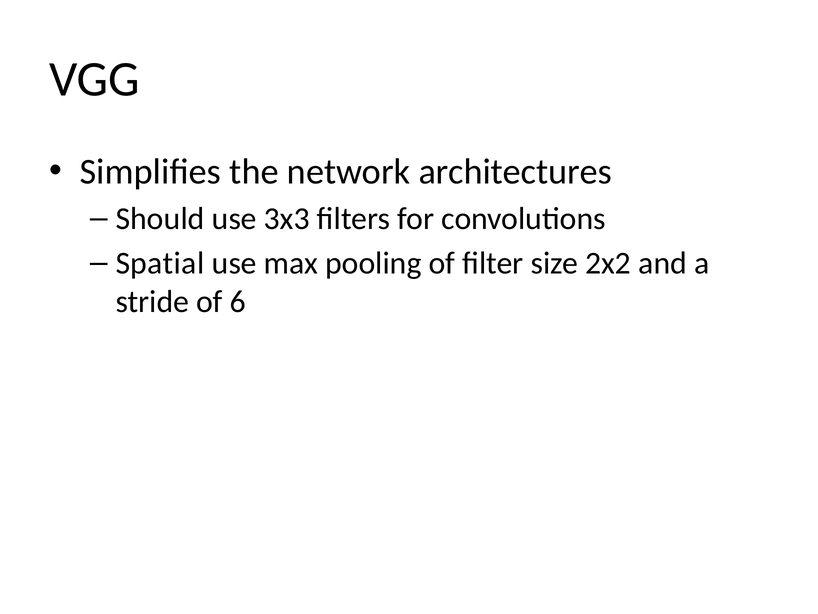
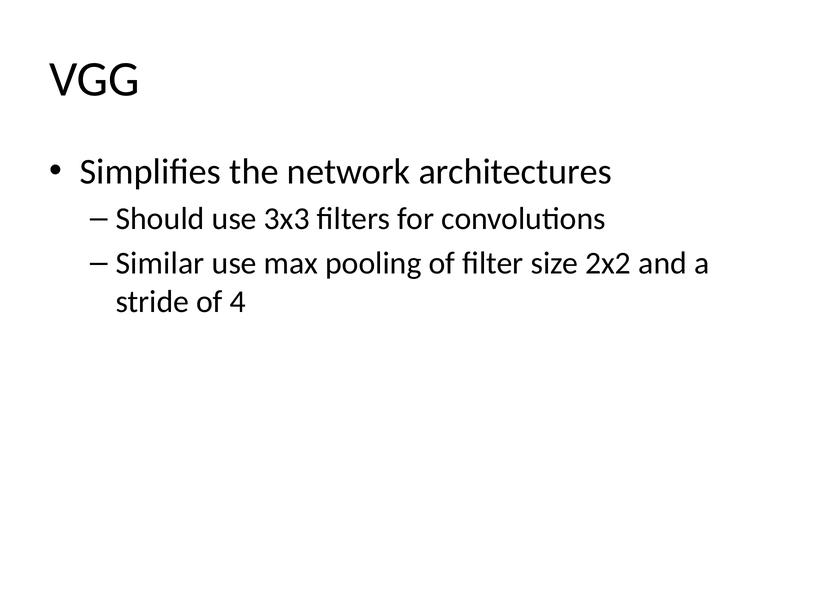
Spatial: Spatial -> Similar (160, 263)
6: 6 -> 4 (238, 301)
